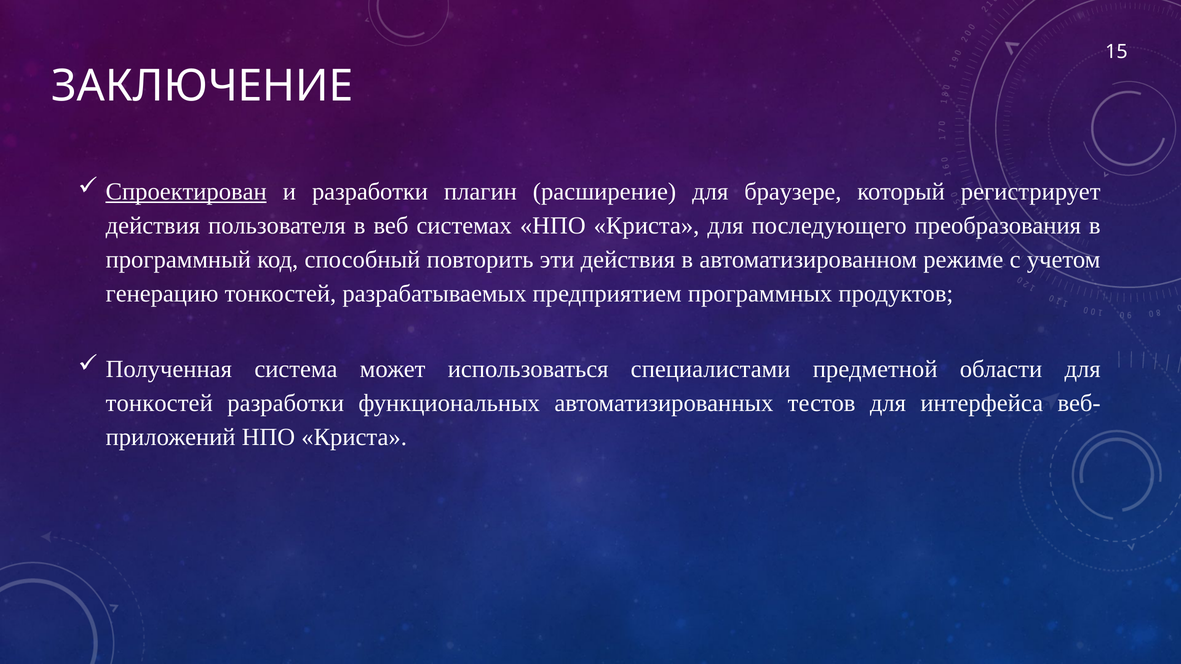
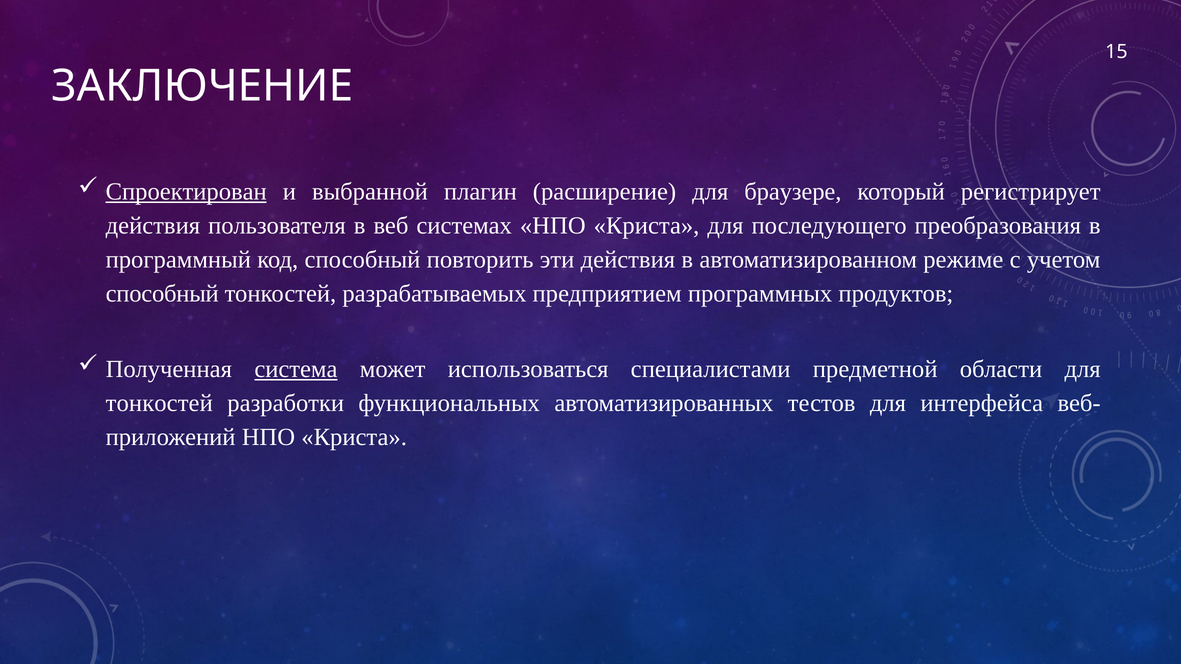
и разработки: разработки -> выбранной (370, 192)
генерацию: генерацию -> способный (162, 294)
система underline: none -> present (296, 369)
